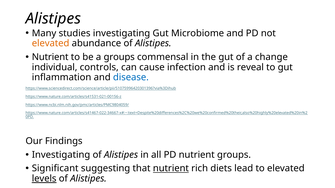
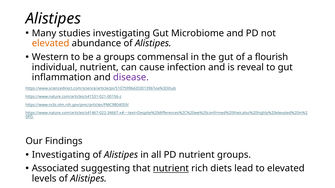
Nutrient: Nutrient -> Western (50, 57)
change: change -> flourish (271, 57)
individual controls: controls -> nutrient (99, 67)
disease colour: blue -> purple (131, 77)
Significant: Significant -> Associated (55, 169)
levels underline: present -> none (44, 179)
